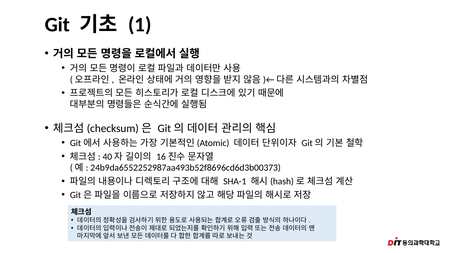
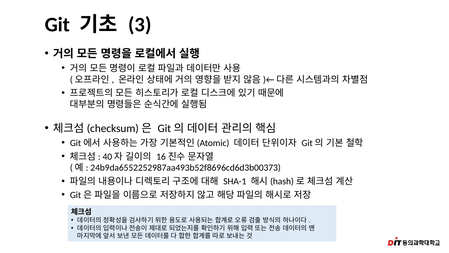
1: 1 -> 3 (140, 25)
